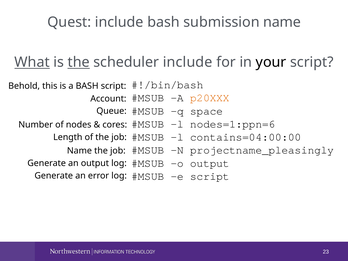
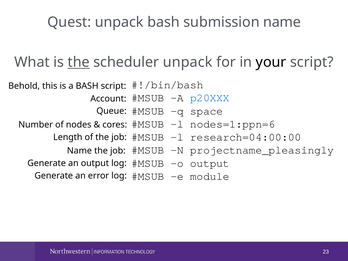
Quest include: include -> unpack (119, 22)
What underline: present -> none (32, 62)
scheduler include: include -> unpack (188, 62)
p20XXX colour: orange -> blue (210, 98)
contains=04:00:00: contains=04:00:00 -> research=04:00:00 (246, 137)
e script: script -> module (210, 176)
